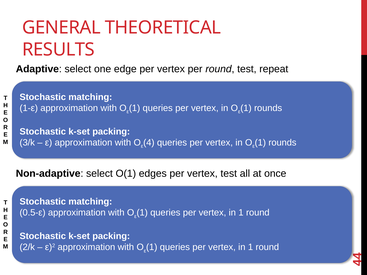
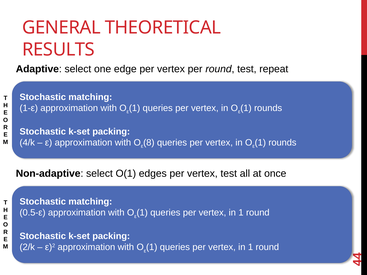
3/k: 3/k -> 4/k (27, 143)
ε 4: 4 -> 8 (149, 143)
